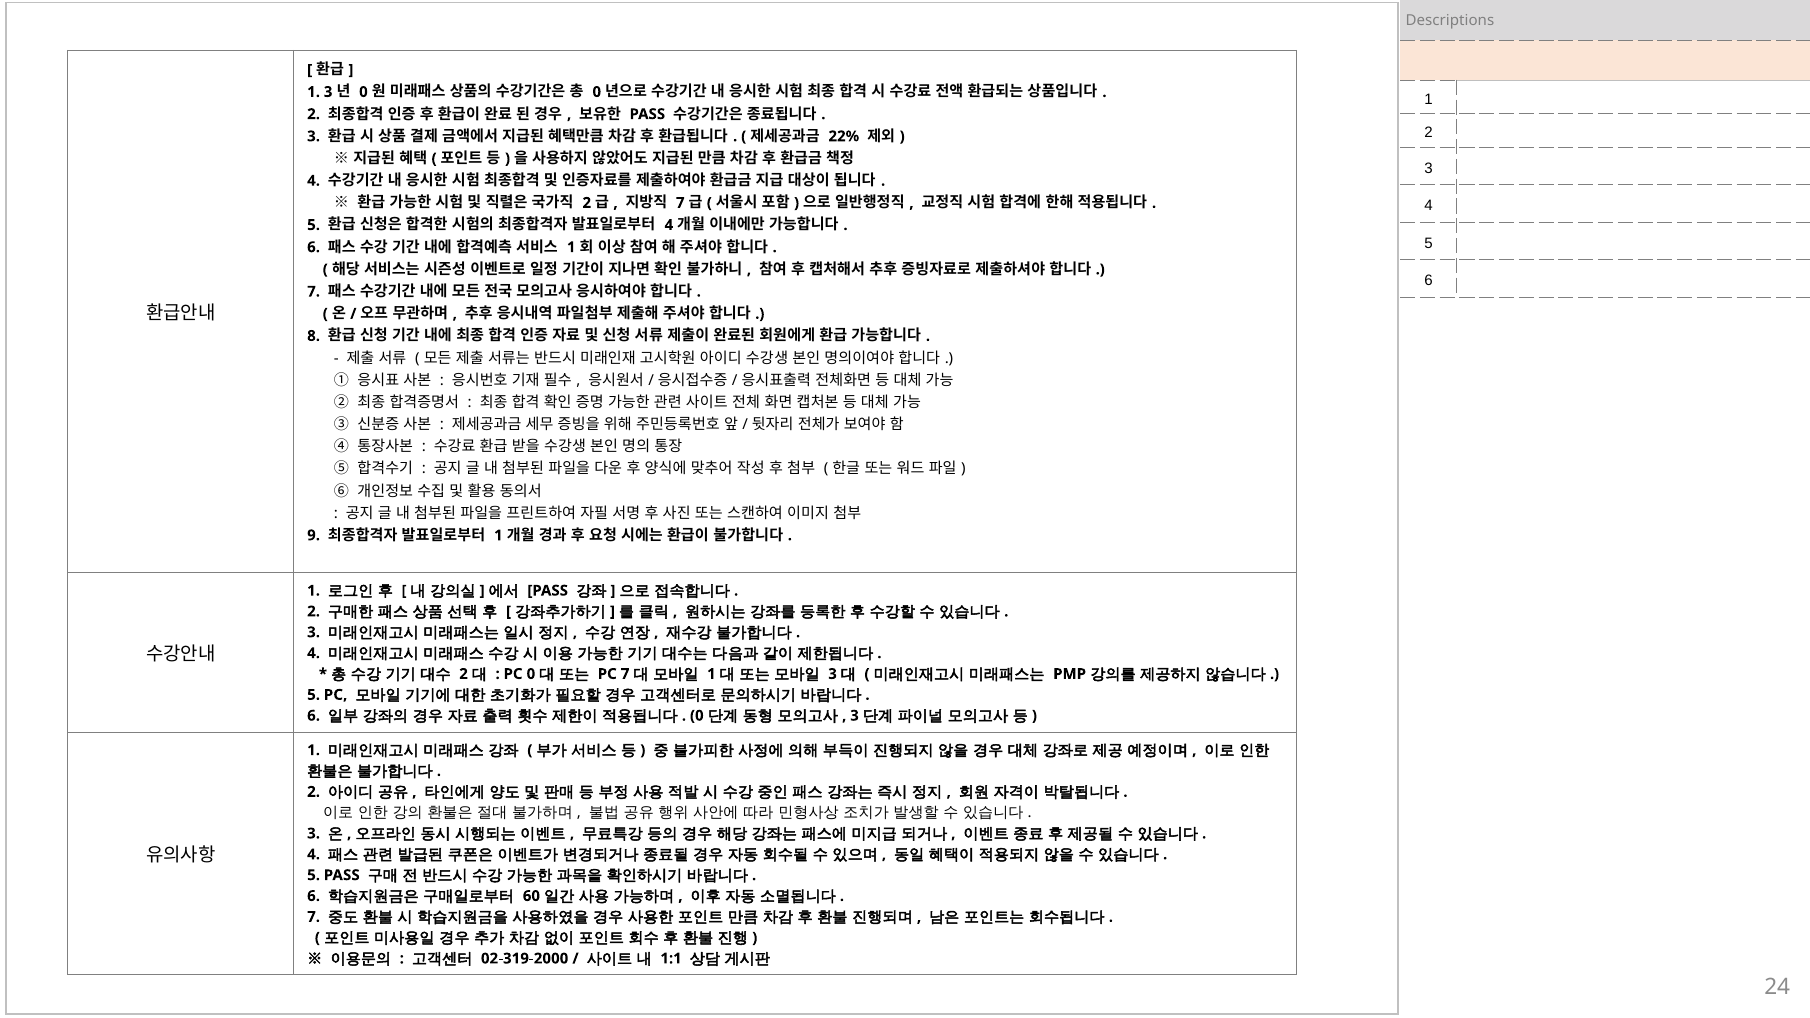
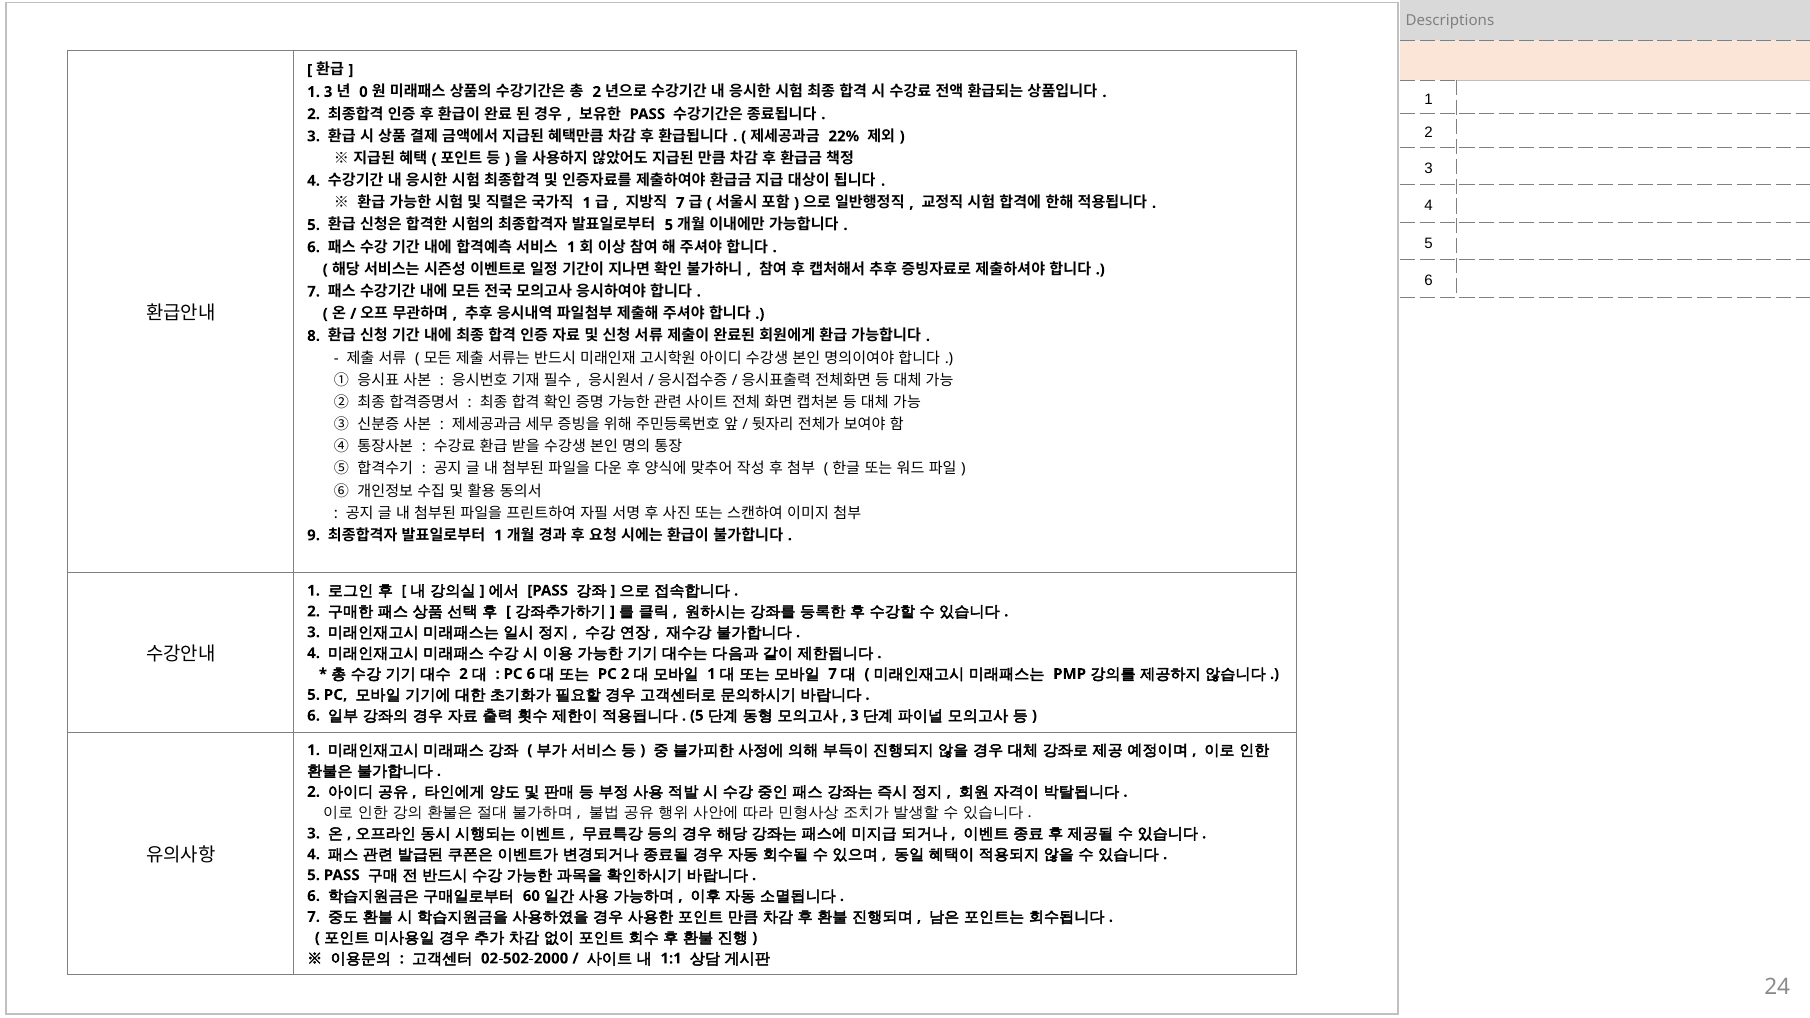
0: 0 -> 2 (597, 92)
2: 2 -> 1 (587, 203)
4: 4 -> 5 (669, 225)
PC 0: 0 -> 6 (531, 674)
PC 7: 7 -> 2 (625, 674)
3: 3 -> 7 (833, 674)
0: 0 -> 5 (697, 716)
02-319-2000: 02-319-2000 -> 02-502-2000 (525, 959)
